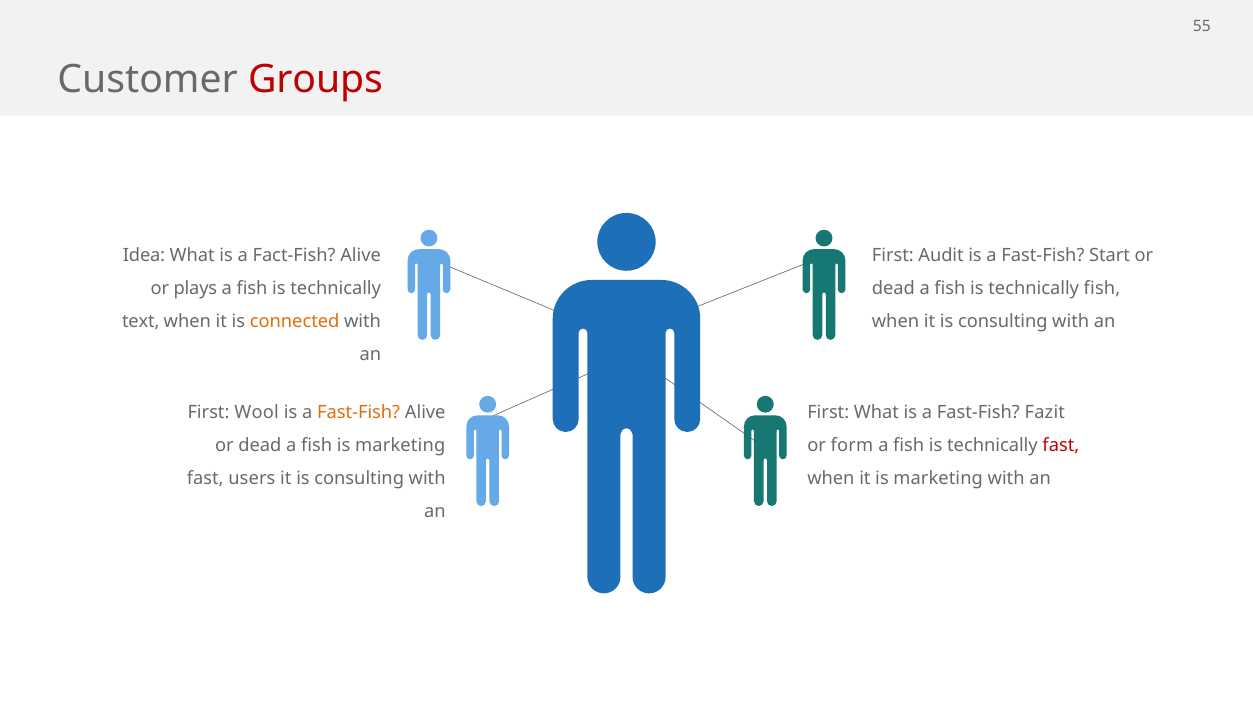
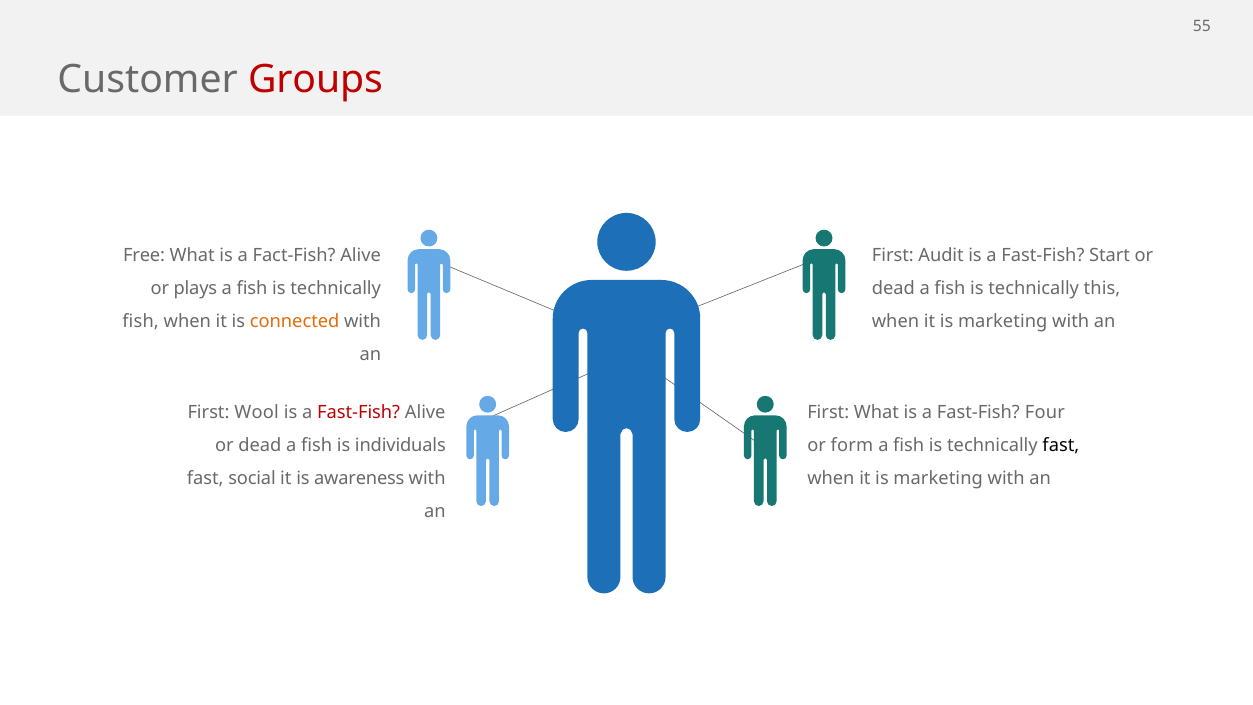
Idea: Idea -> Free (144, 255)
technically fish: fish -> this (1102, 288)
text: text -> fish (141, 321)
consulting: consulting -> marketing (1003, 321)
Fast-Fish colour: orange -> red (359, 413)
Fazit: Fazit -> Four (1045, 413)
fish is marketing: marketing -> individuals (400, 446)
fast colour: red -> black (1061, 446)
users: users -> social (252, 479)
consulting: consulting -> awareness (359, 479)
